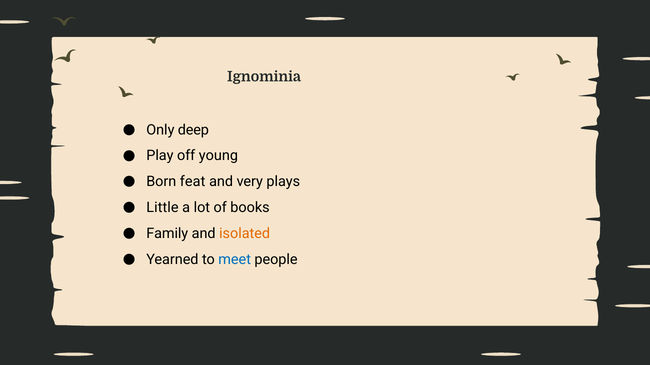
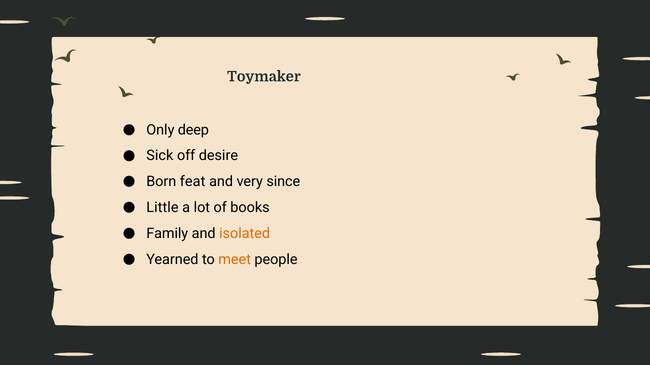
Ignominia: Ignominia -> Toymaker (264, 77)
Play: Play -> Sick (160, 156)
young: young -> desire (218, 156)
plays: plays -> since (283, 182)
meet colour: blue -> orange (235, 260)
